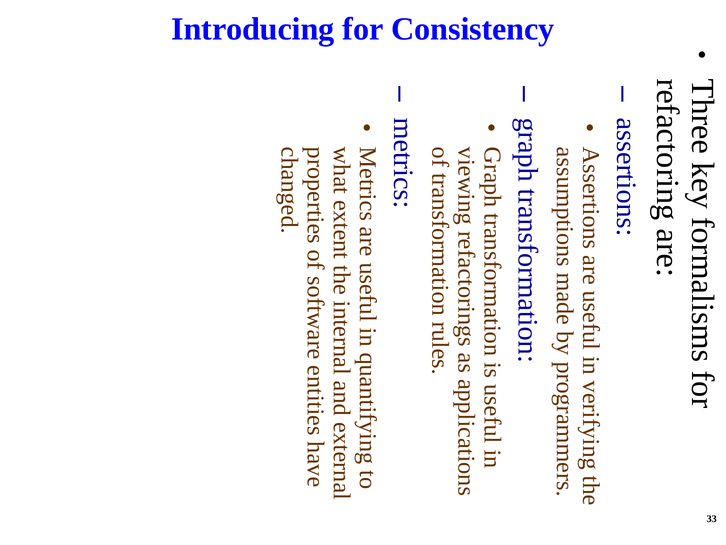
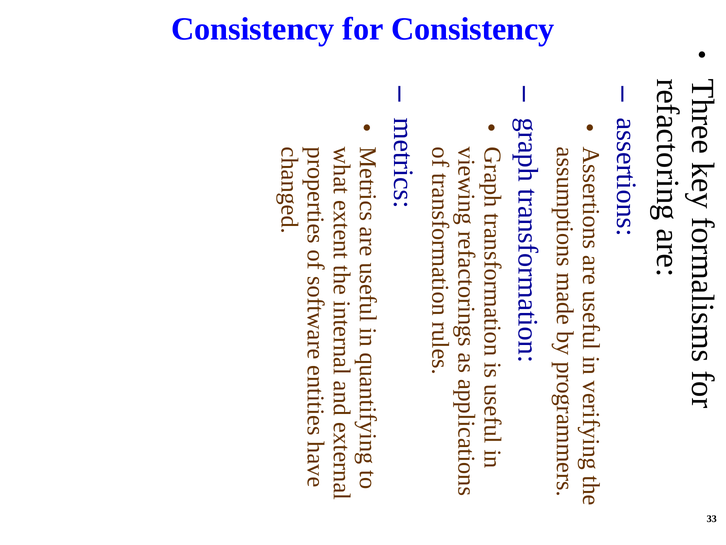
Introducing: Introducing -> Consistency (253, 29)
